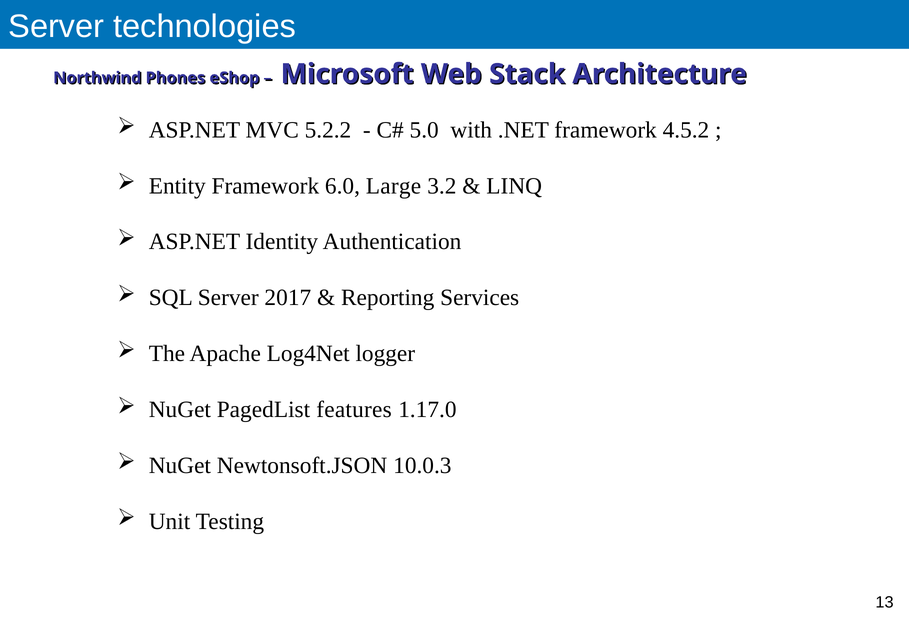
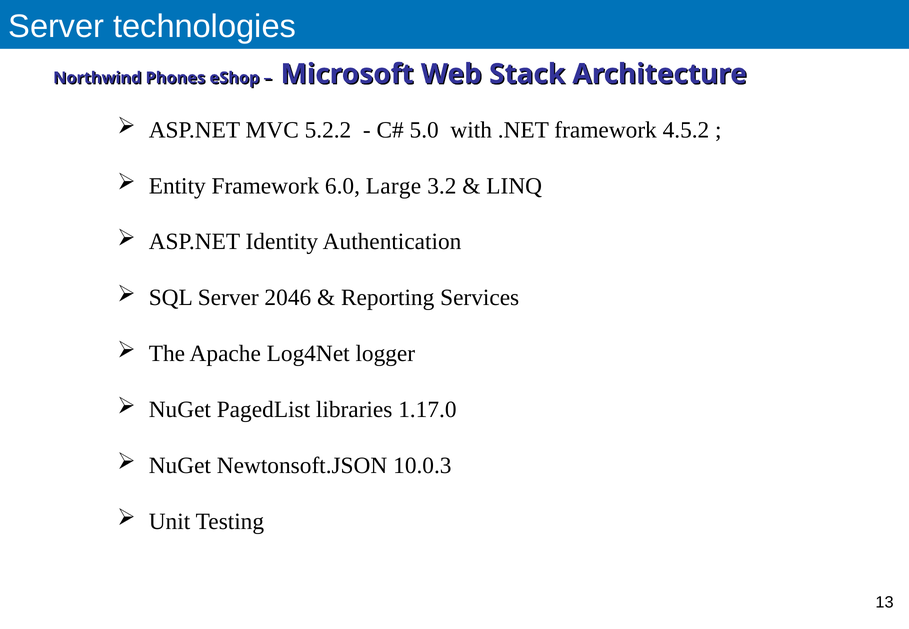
2017: 2017 -> 2046 (288, 298)
features: features -> libraries (354, 410)
